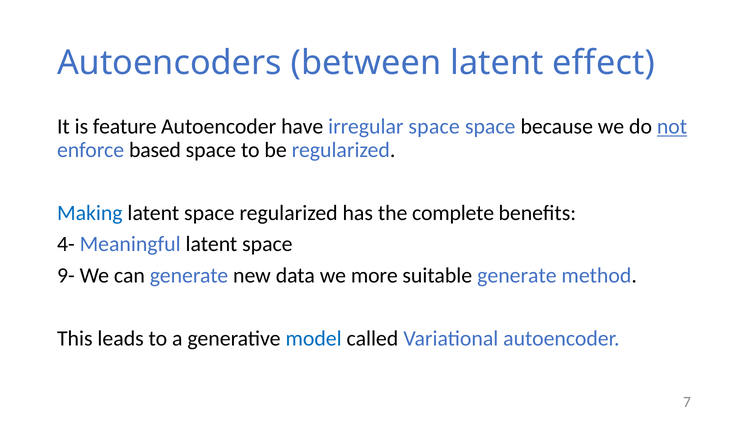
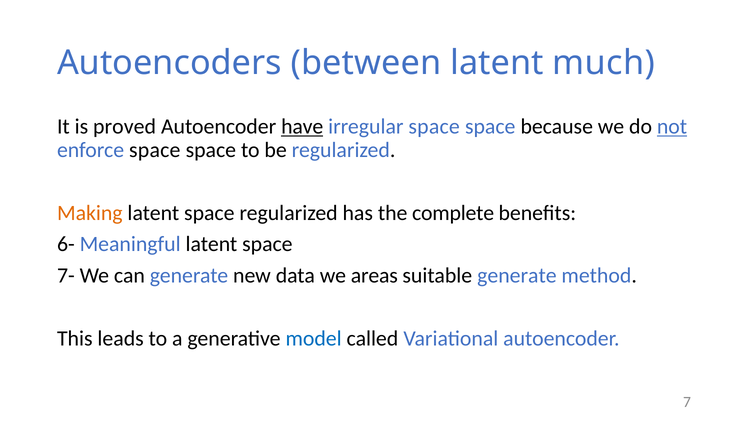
effect: effect -> much (604, 63)
feature: feature -> proved (125, 126)
have underline: none -> present (302, 126)
enforce based: based -> space (155, 150)
Making colour: blue -> orange (90, 213)
4-: 4- -> 6- (66, 244)
9-: 9- -> 7- (66, 275)
more: more -> areas (374, 275)
